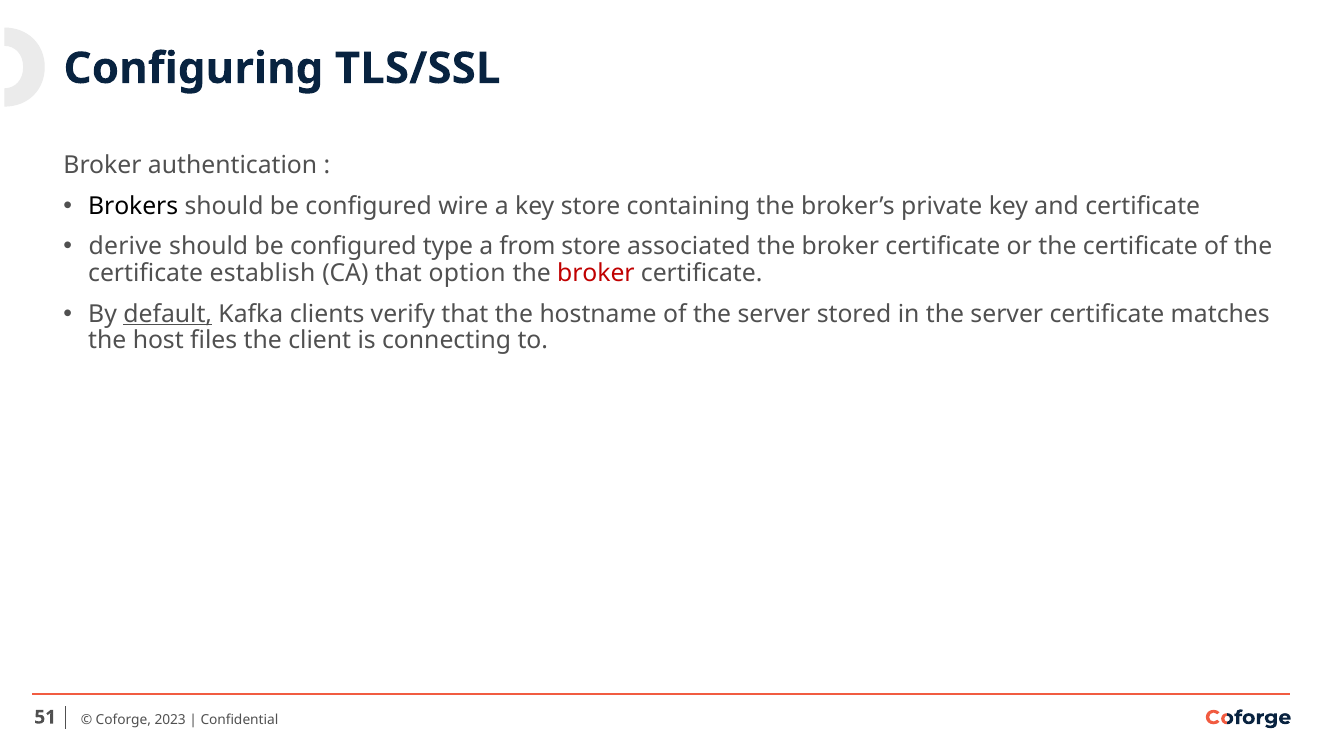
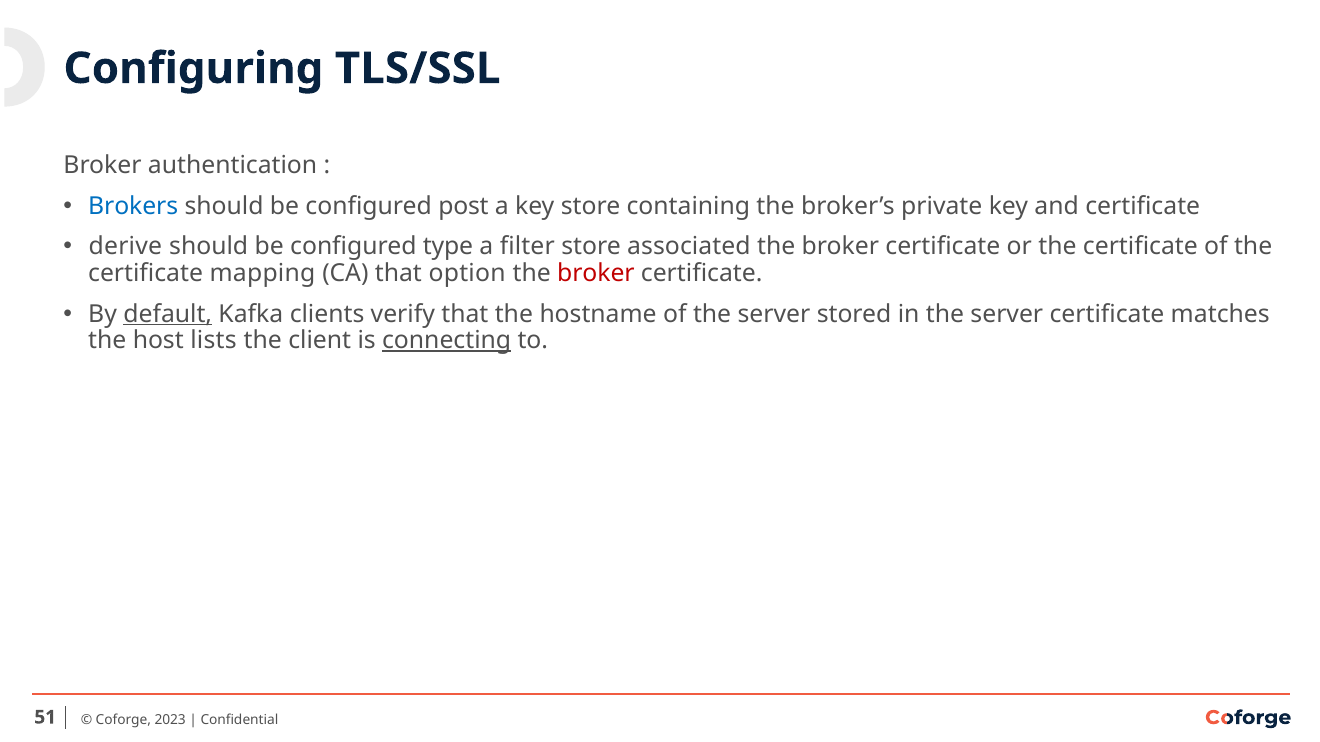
Brokers colour: black -> blue (133, 206)
wire: wire -> post (463, 206)
from: from -> filter (527, 247)
establish: establish -> mapping (262, 274)
files: files -> lists (214, 341)
connecting underline: none -> present (447, 341)
